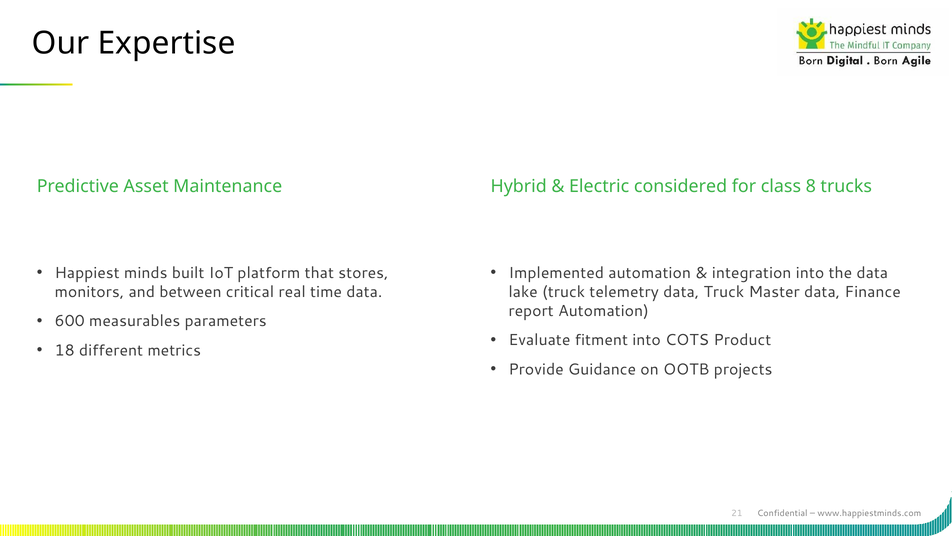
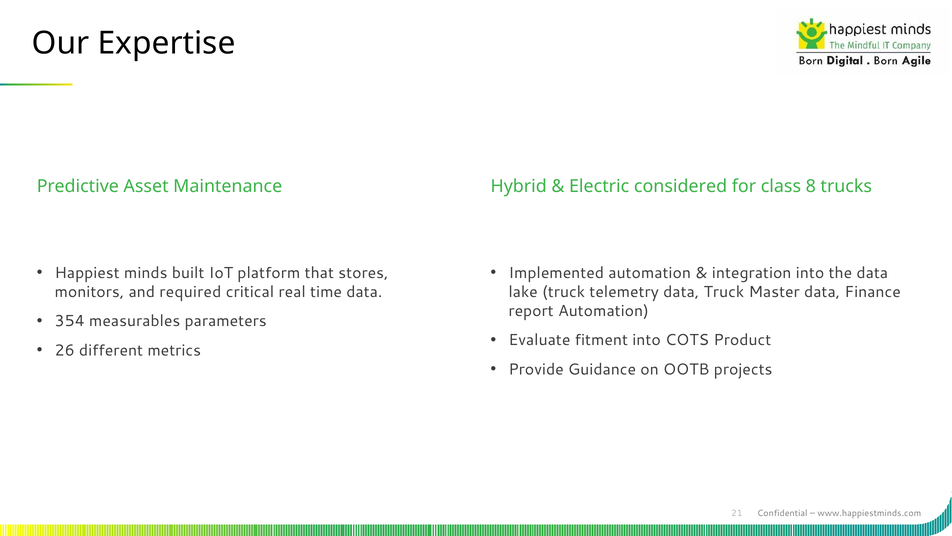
between: between -> required (190, 292)
600: 600 -> 354 (70, 321)
18: 18 -> 26 (65, 350)
